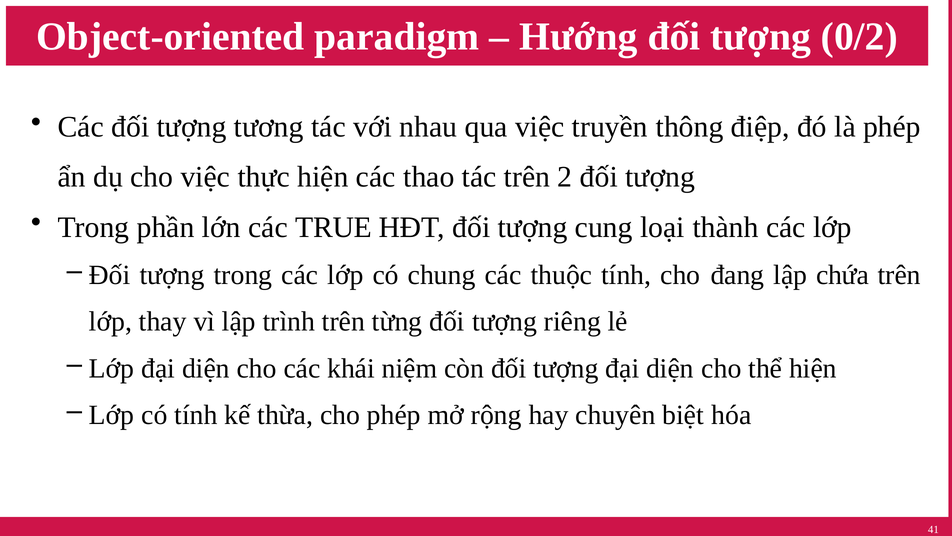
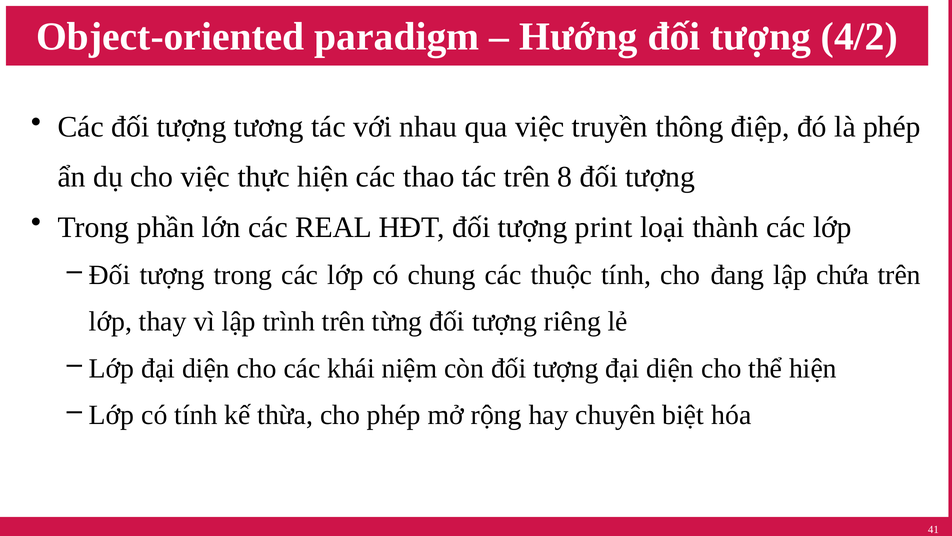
0/2: 0/2 -> 4/2 (859, 37)
2: 2 -> 8 (565, 177)
TRUE: TRUE -> REAL (334, 227)
cung: cung -> print (604, 227)
